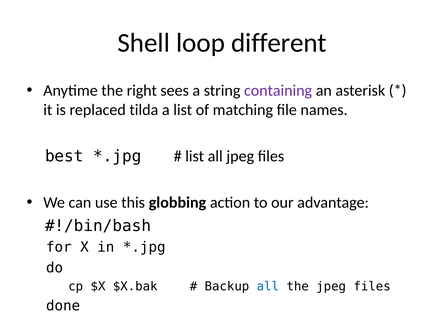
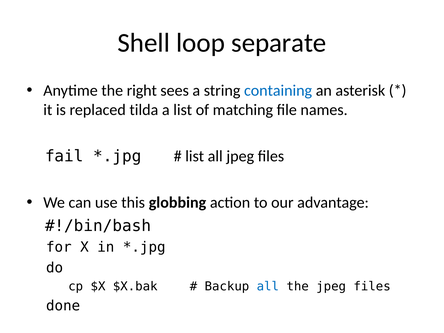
different: different -> separate (279, 43)
containing colour: purple -> blue (278, 91)
best: best -> fail (64, 156)
